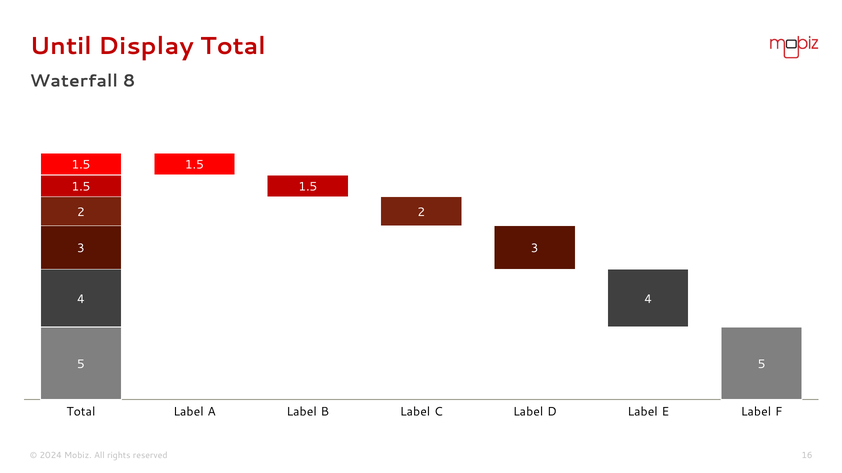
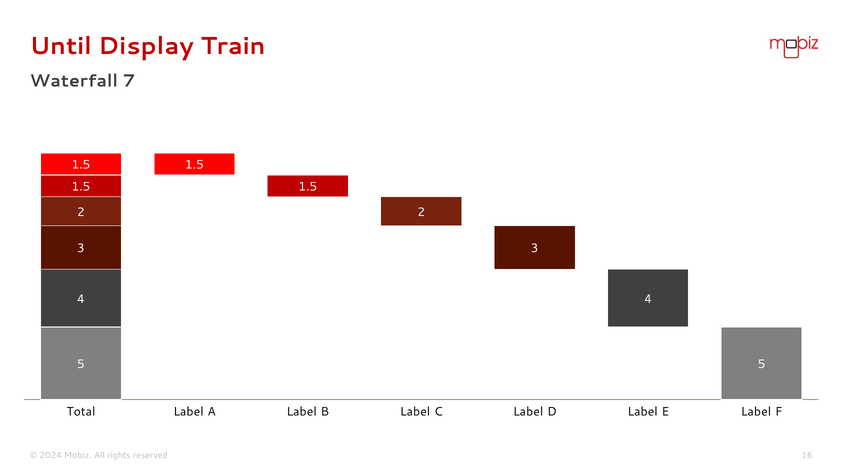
Display Total: Total -> Train (233, 46)
8: 8 -> 7 (129, 81)
